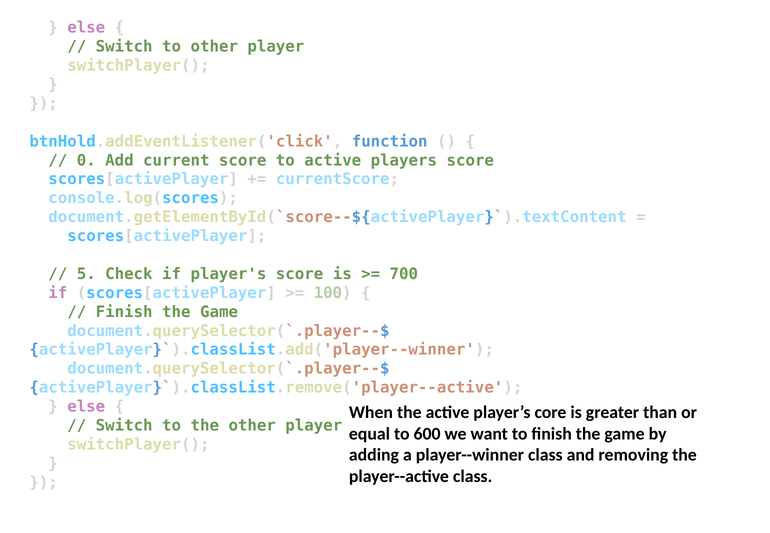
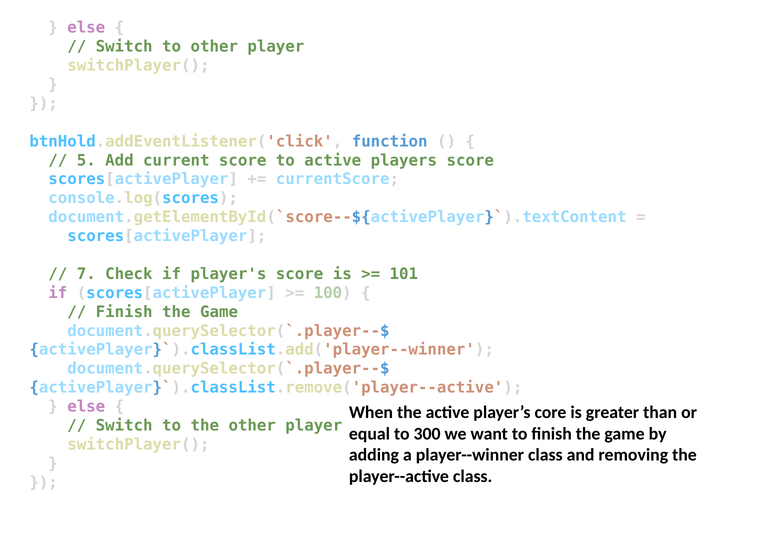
0: 0 -> 5 (86, 160)
5: 5 -> 7 (86, 274)
700: 700 -> 101 (404, 274)
600: 600 -> 300 (427, 434)
